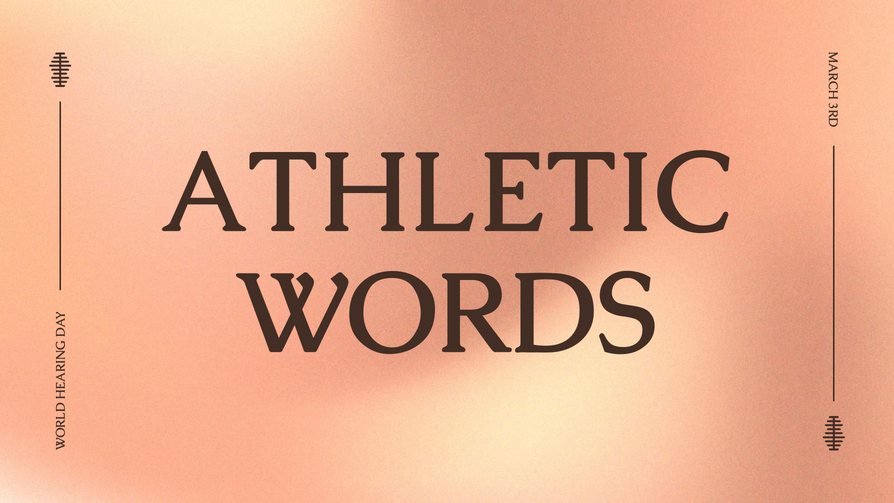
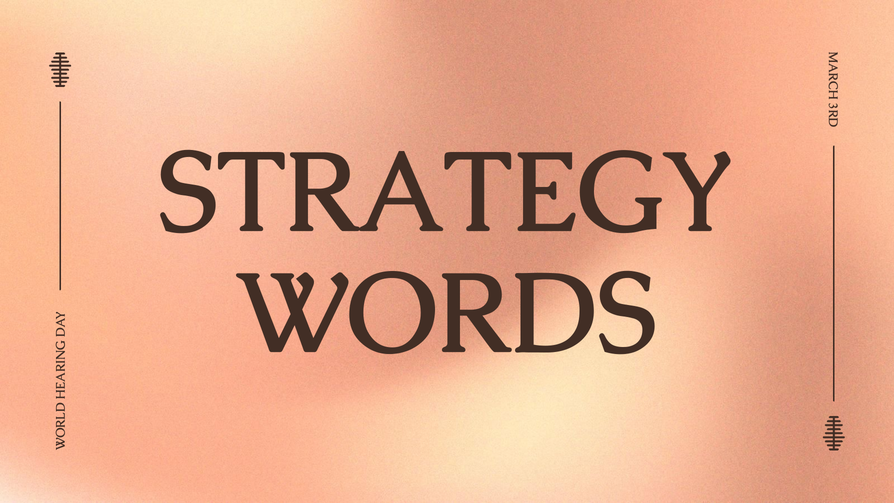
ATHLETIC: ATHLETIC -> STRATEGY (447, 194)
